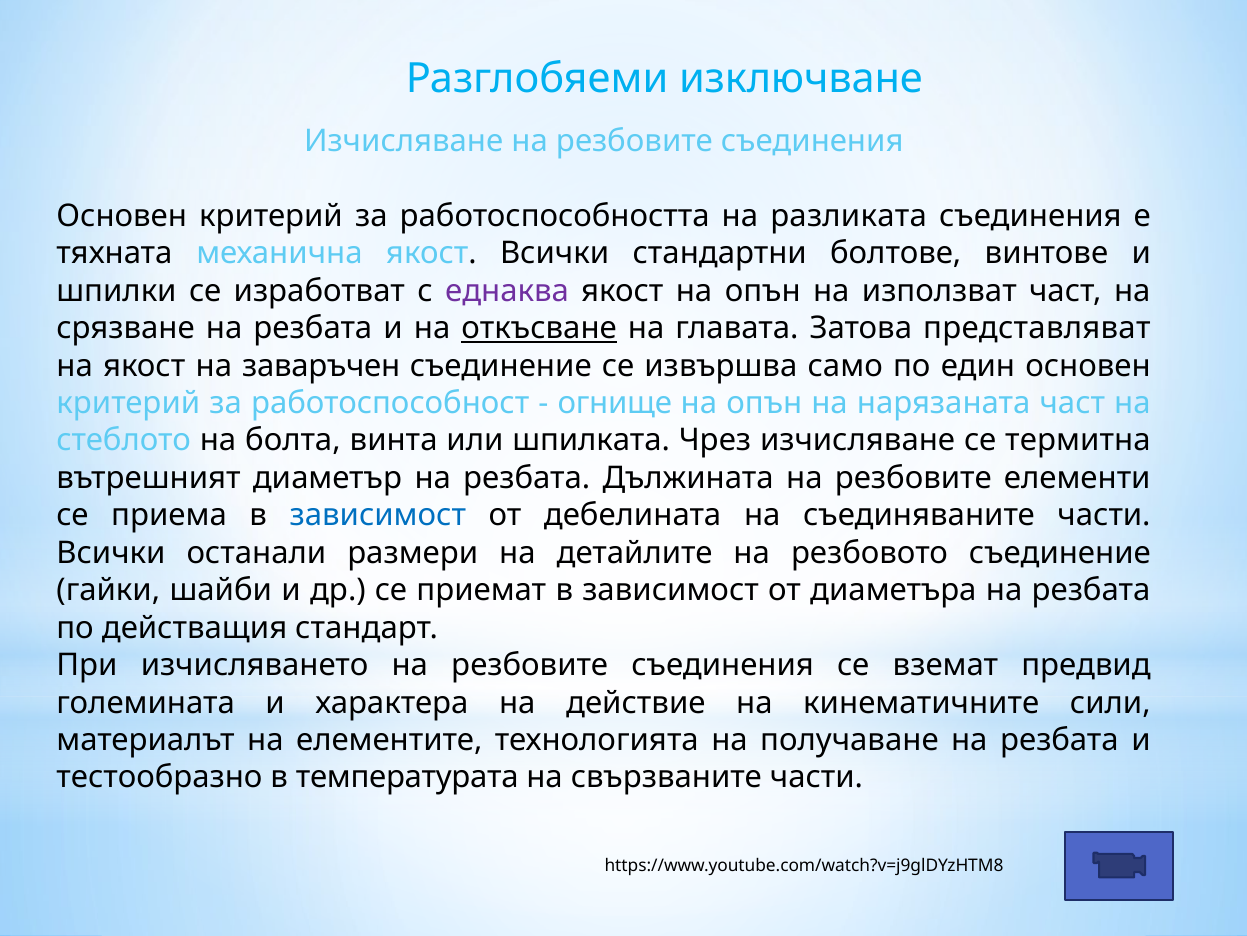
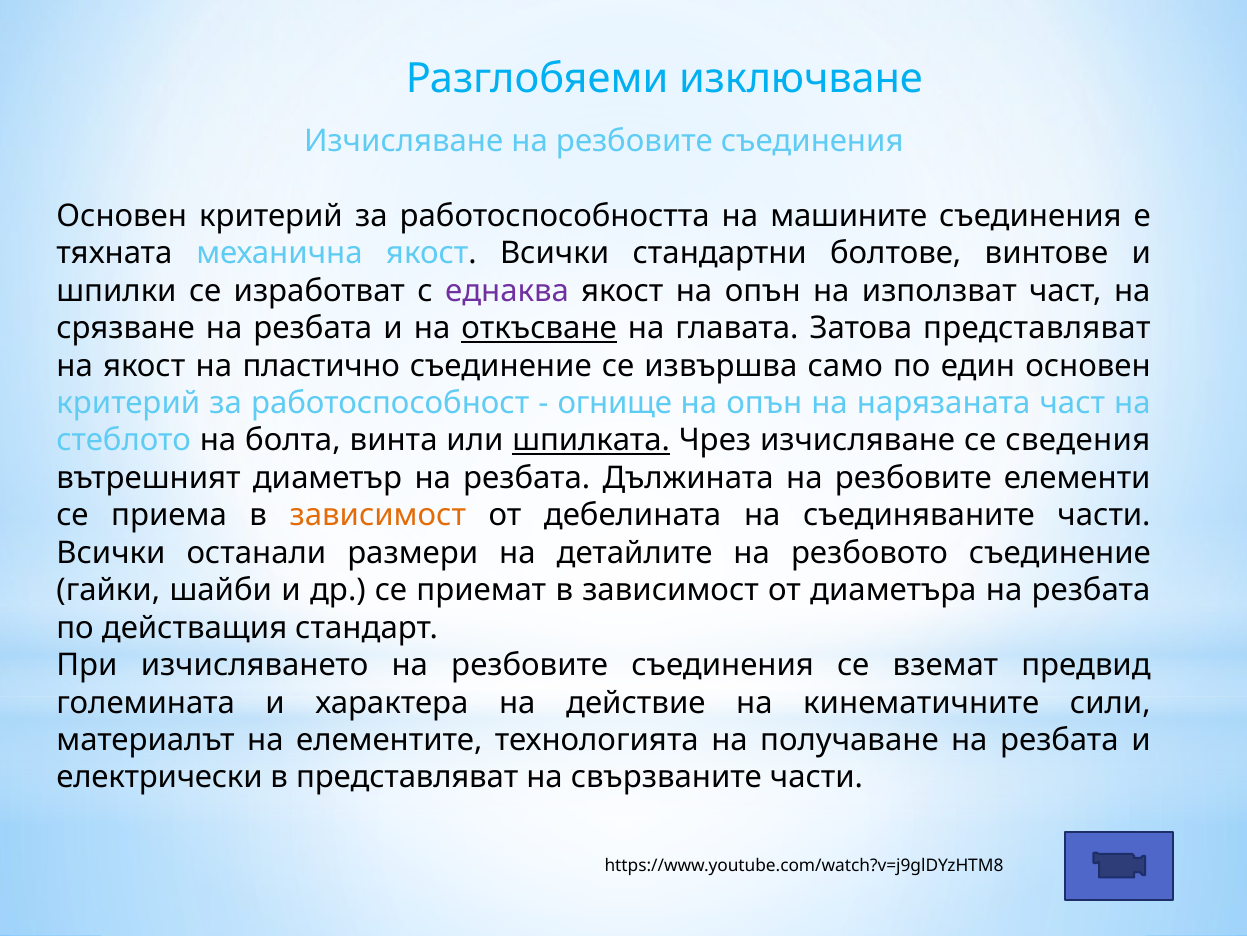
разликата: разликата -> машините (849, 216)
заваръчен: заваръчен -> пластично (321, 366)
шпилката underline: none -> present (591, 440)
термитна: термитна -> сведения (1078, 440)
зависимост colour: blue -> orange (378, 515)
тестообразно: тестообразно -> електрически (160, 777)
в температурата: температурата -> представляват (407, 777)
